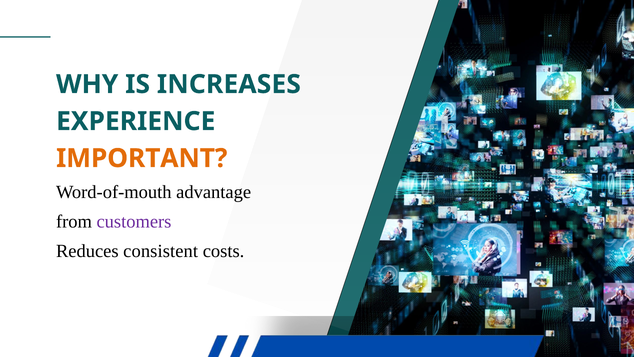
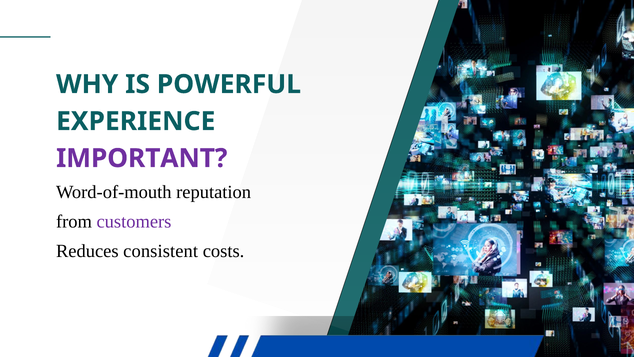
INCREASES: INCREASES -> POWERFUL (229, 84)
IMPORTANT colour: orange -> purple (142, 158)
advantage: advantage -> reputation (214, 192)
